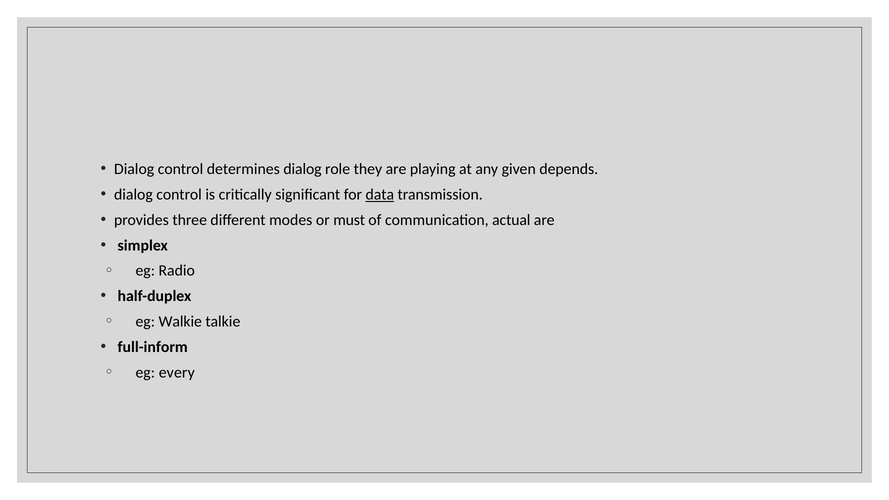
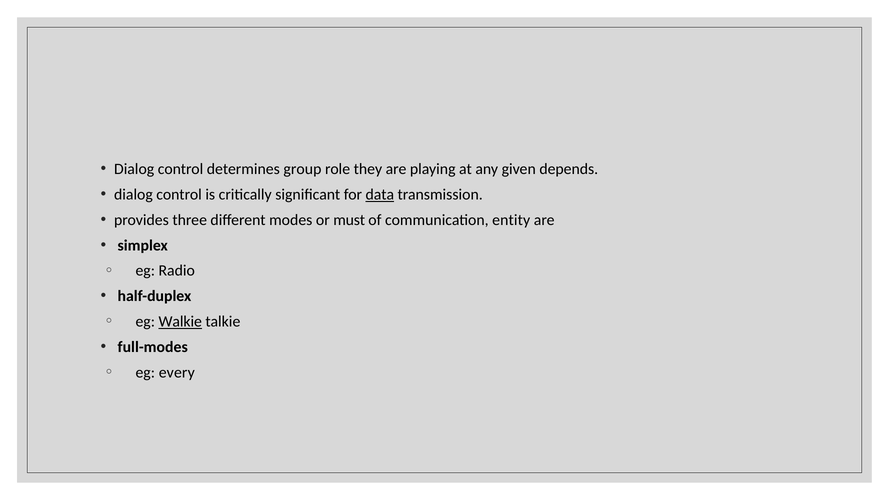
determines dialog: dialog -> group (302, 169)
actual: actual -> entity (511, 220)
Walkie underline: none -> present (180, 322)
full-inform: full-inform -> full-modes (153, 347)
